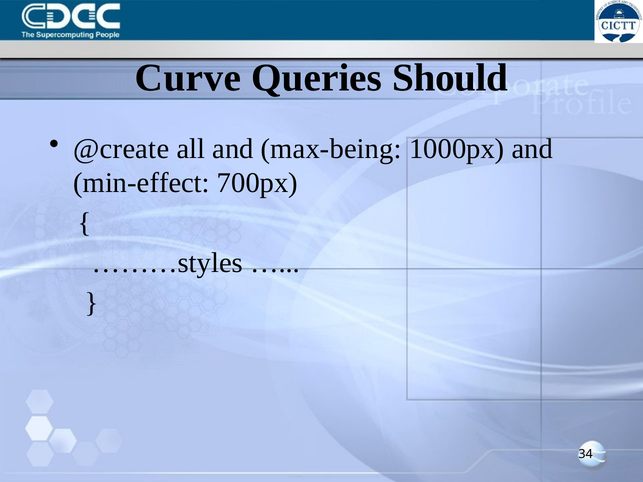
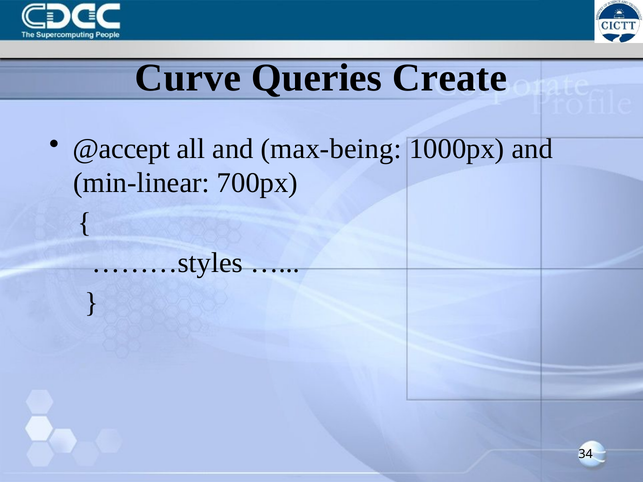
Should: Should -> Create (450, 78)
@create: @create -> @accept (122, 149)
min-effect: min-effect -> min-linear (142, 183)
